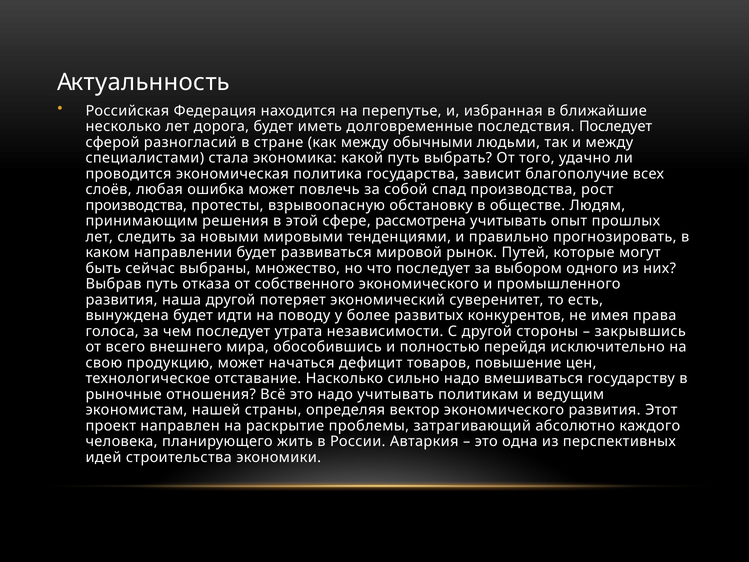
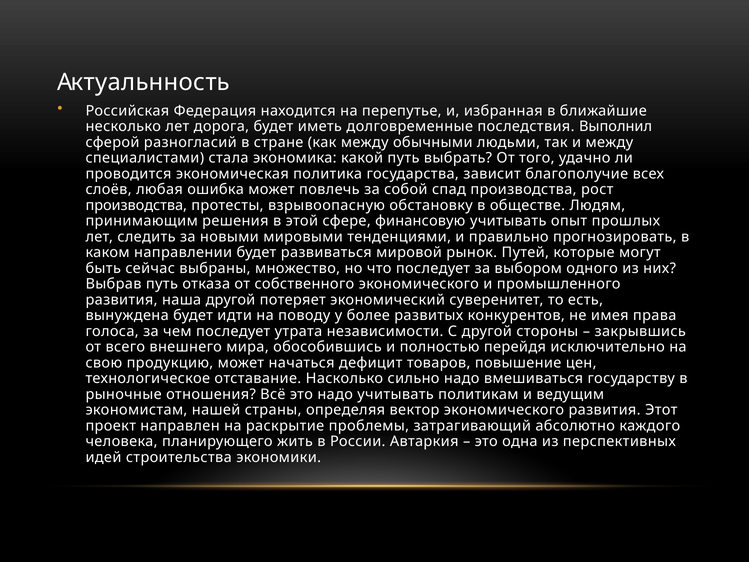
последствия Последует: Последует -> Выполнил (616, 127)
рассмотрена: рассмотрена -> финансовую (420, 221)
